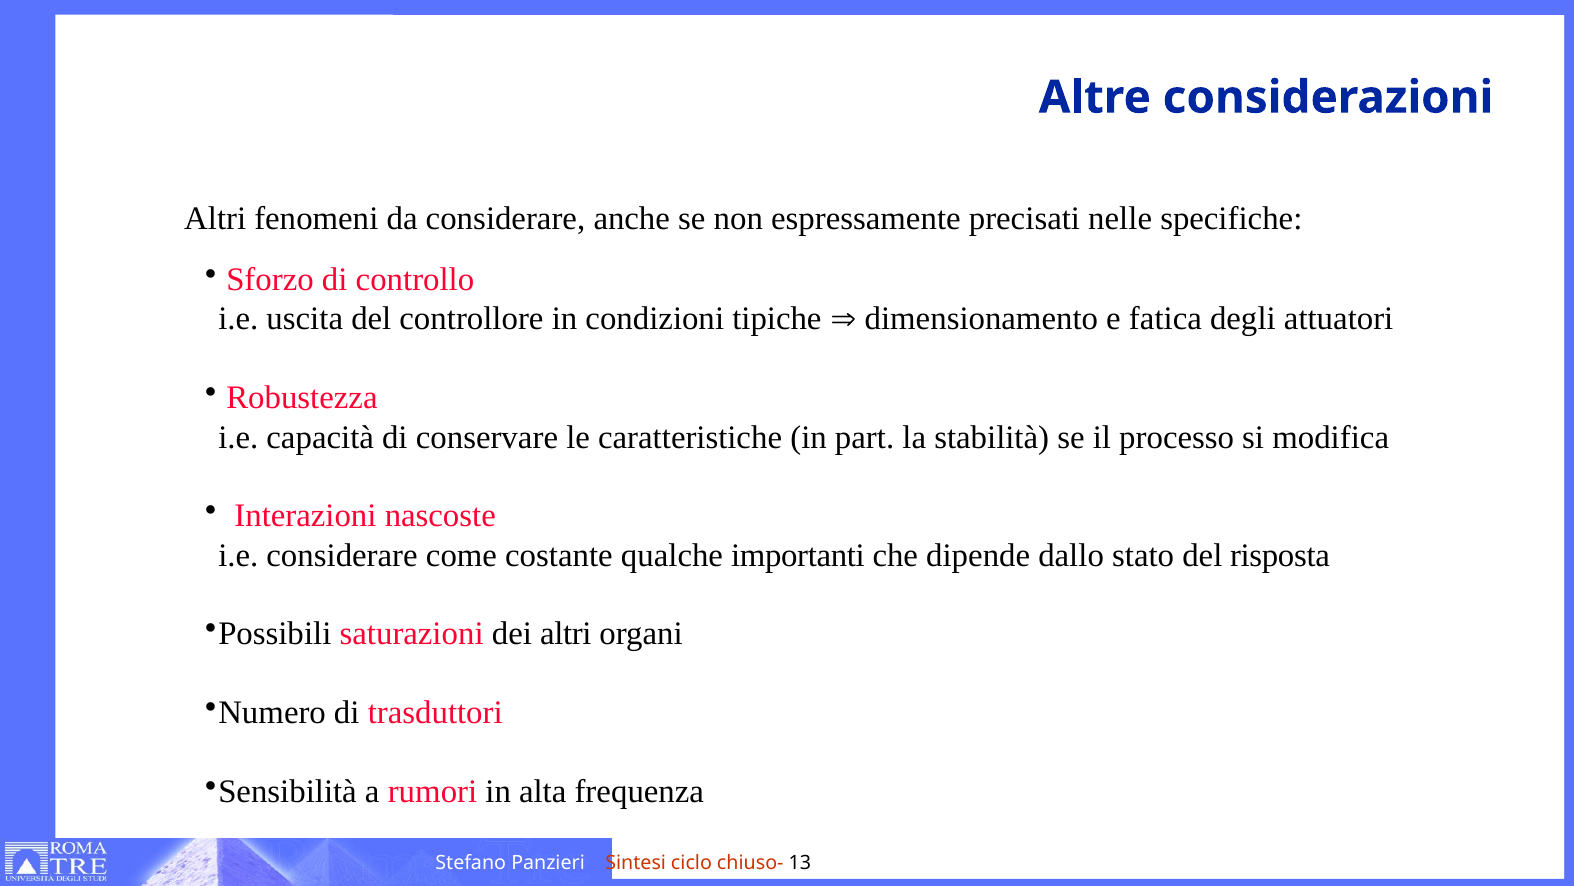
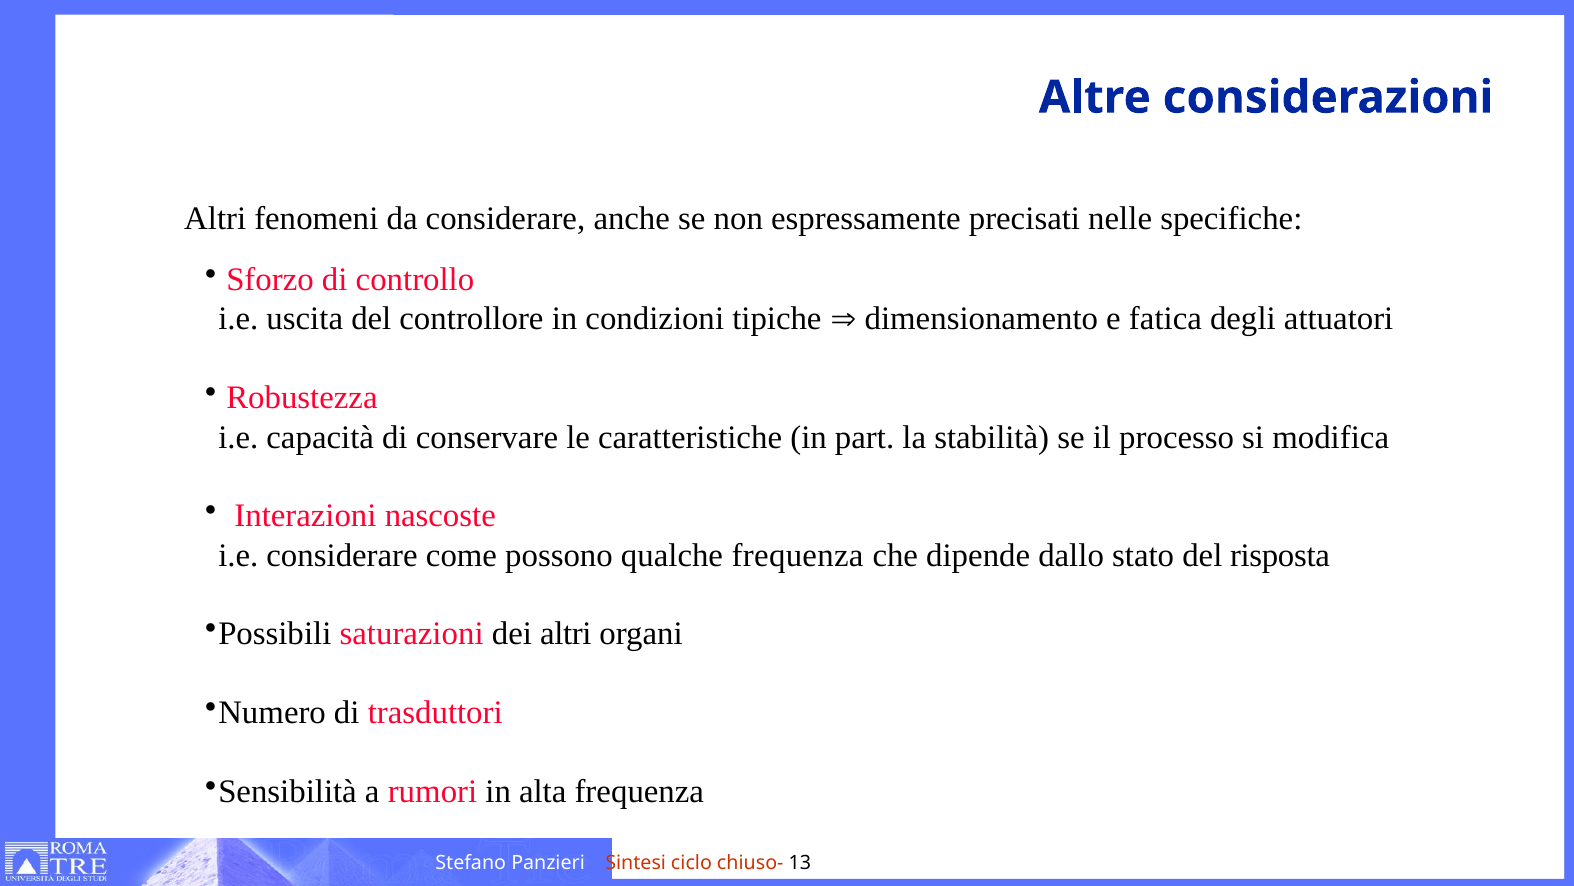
costante: costante -> possono (559, 555)
qualche importanti: importanti -> frequenza (798, 555)
